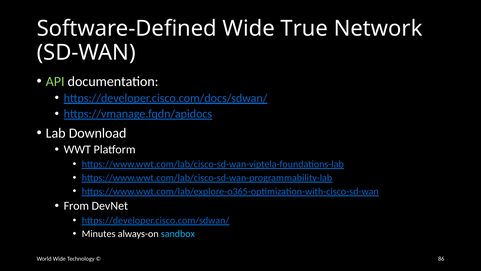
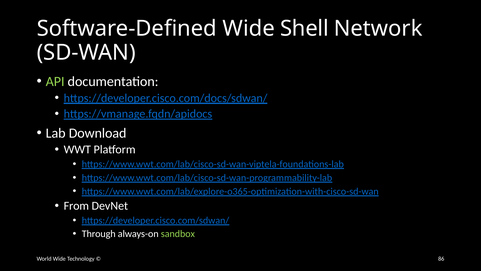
True: True -> Shell (304, 29)
Minutes: Minutes -> Through (99, 234)
sandbox colour: light blue -> light green (178, 234)
